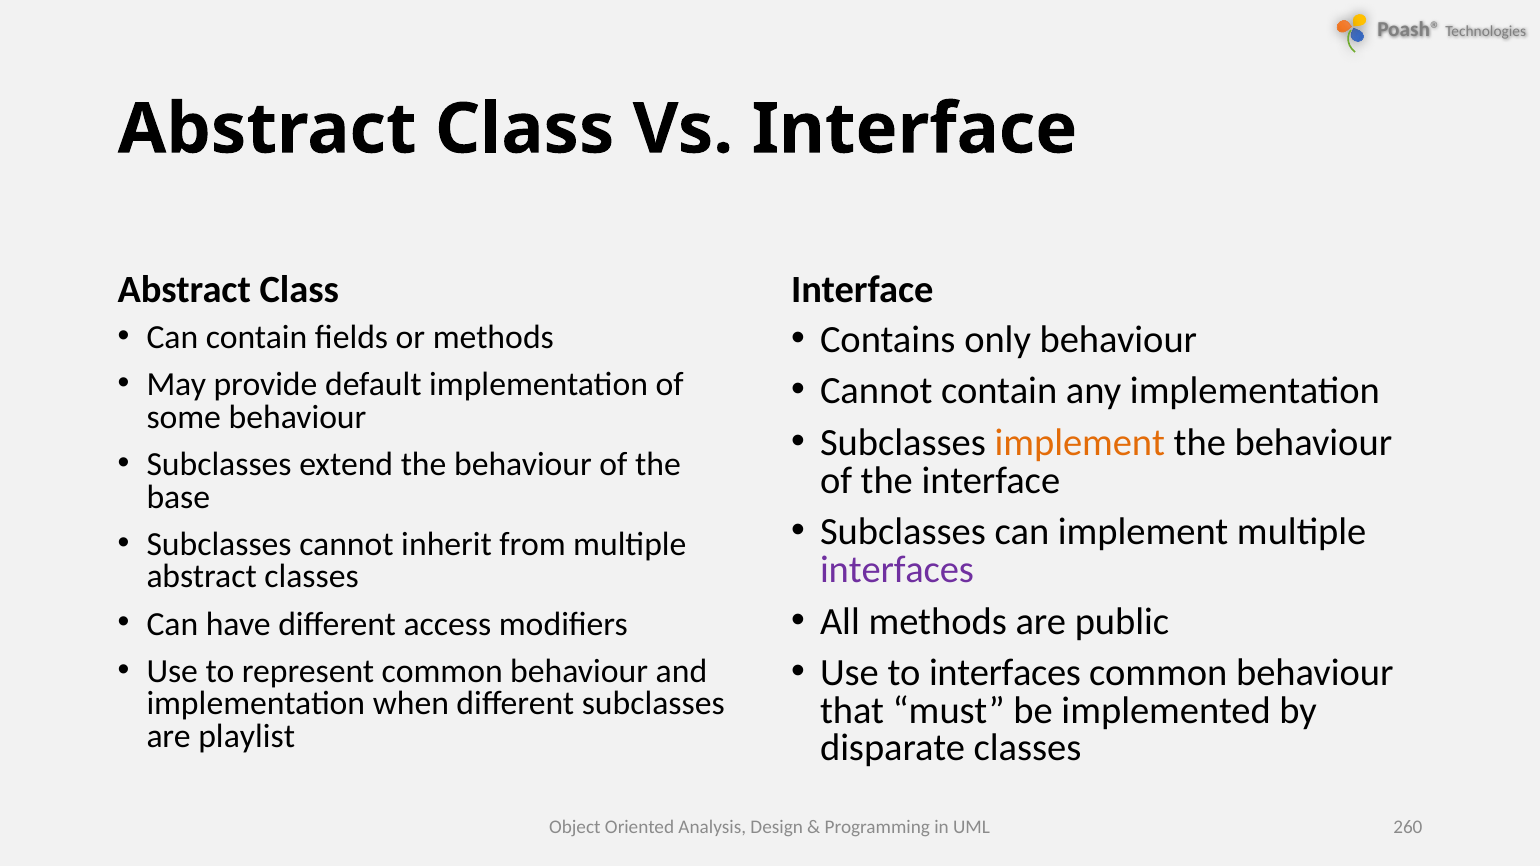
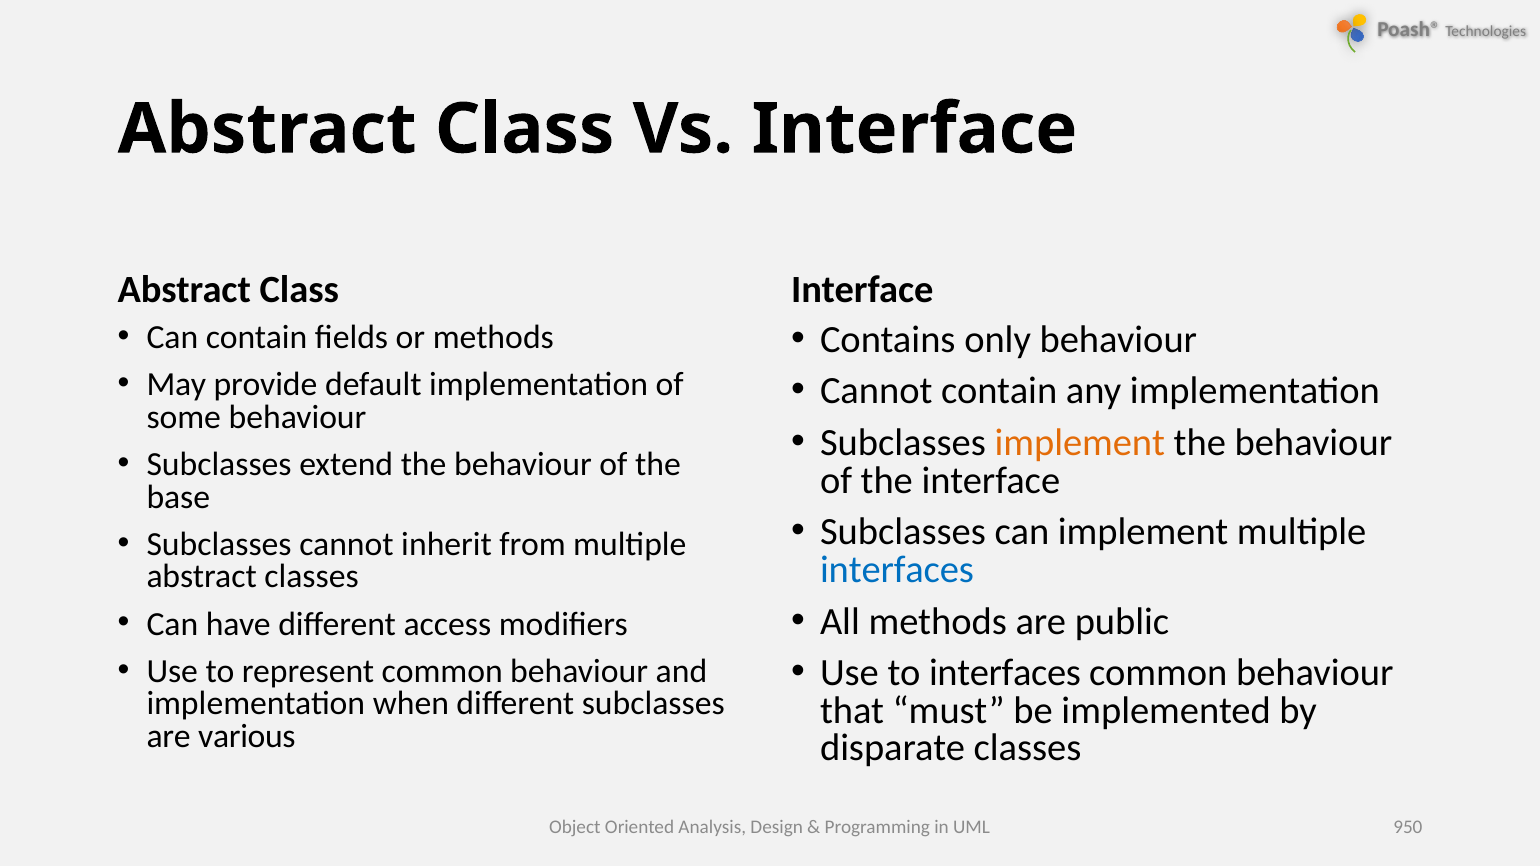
interfaces colour: purple -> blue (897, 570)
playlist: playlist -> various (247, 737)
260: 260 -> 950 (1408, 827)
